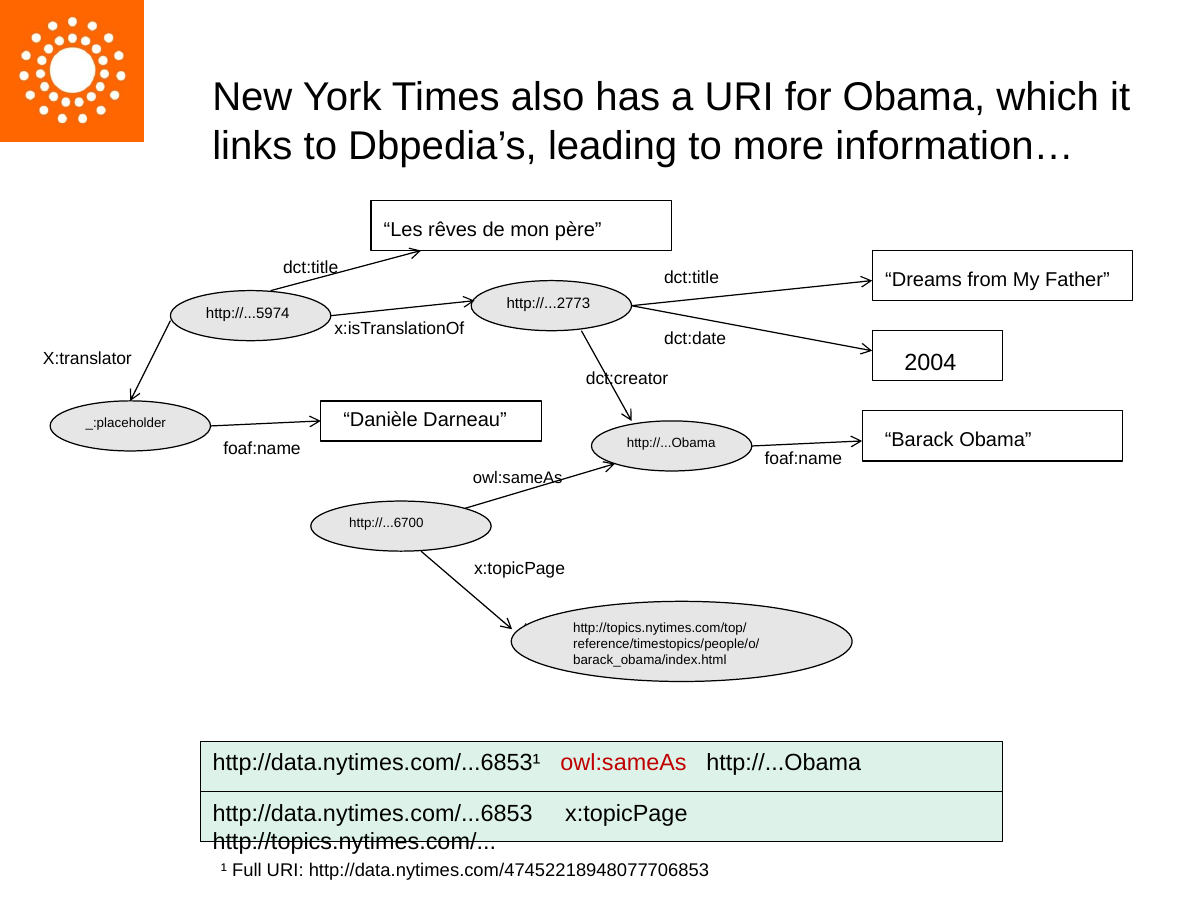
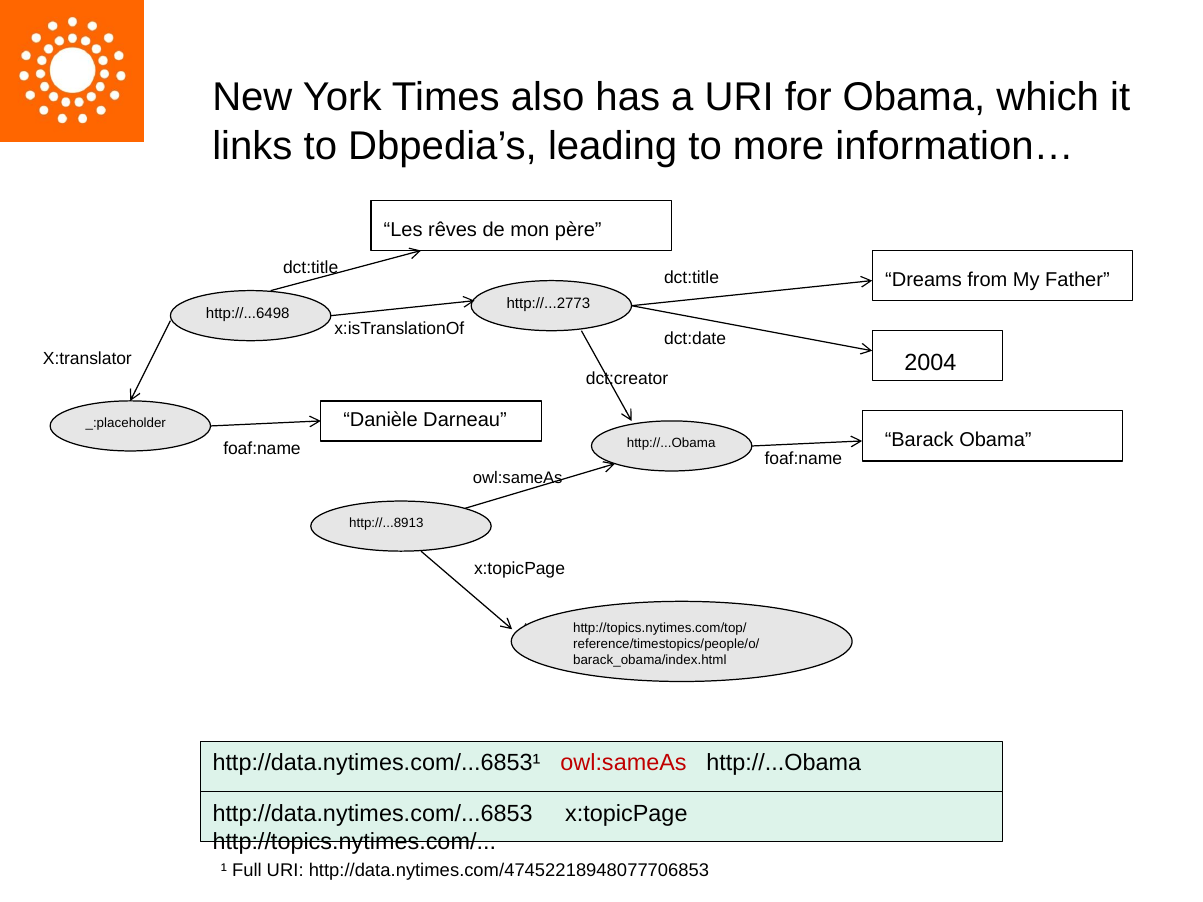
http://...5974: http://...5974 -> http://...6498 (248, 314)
http://...6700: http://...6700 -> http://...8913 (386, 523)
